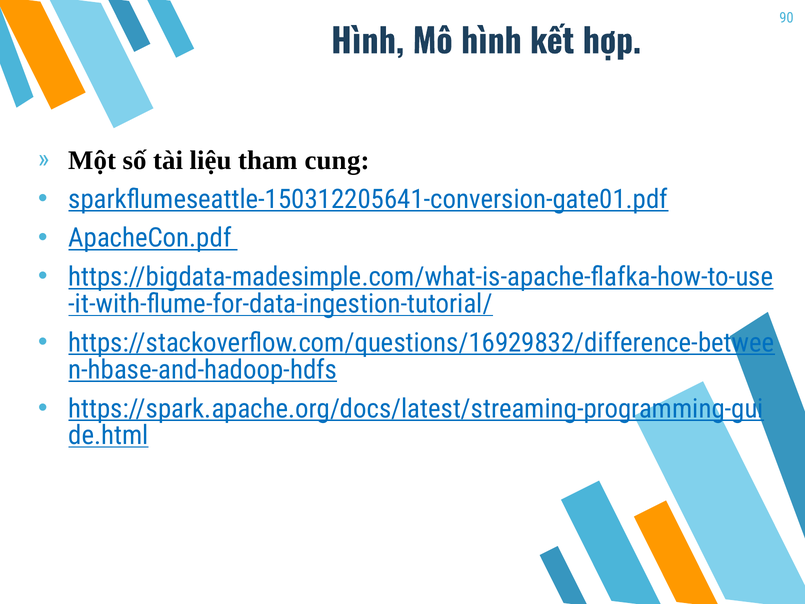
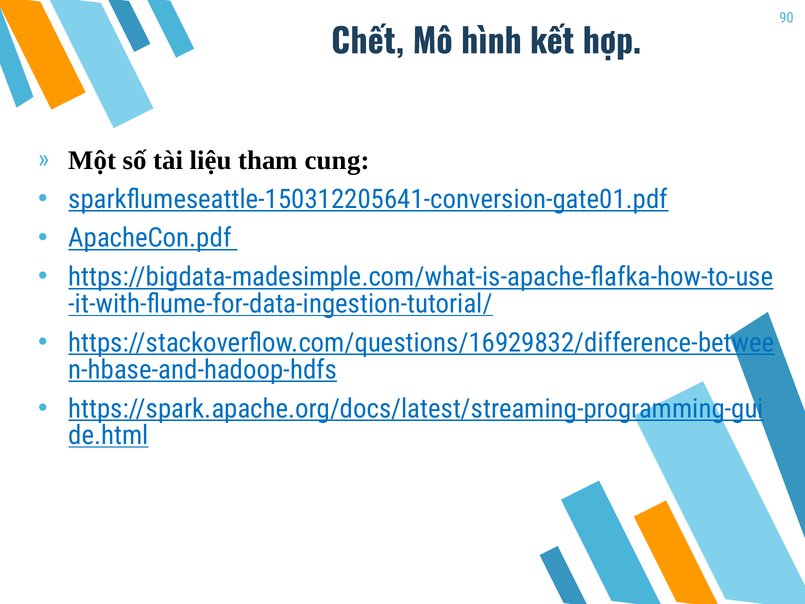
Hình: Hình -> Chết (368, 42)
